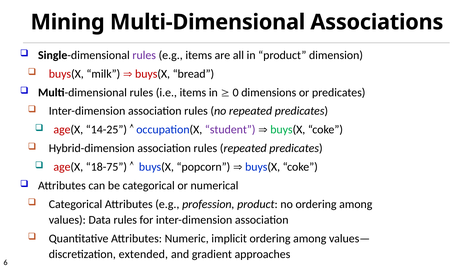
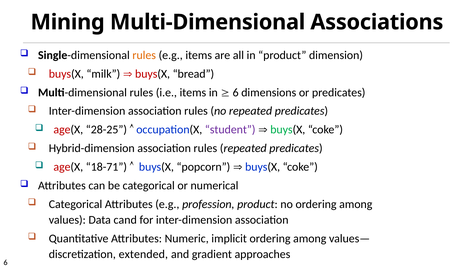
rules colour: purple -> orange (144, 55)
0: 0 -> 6 (236, 92)
14-25: 14-25 -> 28-25 (106, 130)
18-75: 18-75 -> 18-71 (106, 167)
Data rules: rules -> cand (125, 220)
